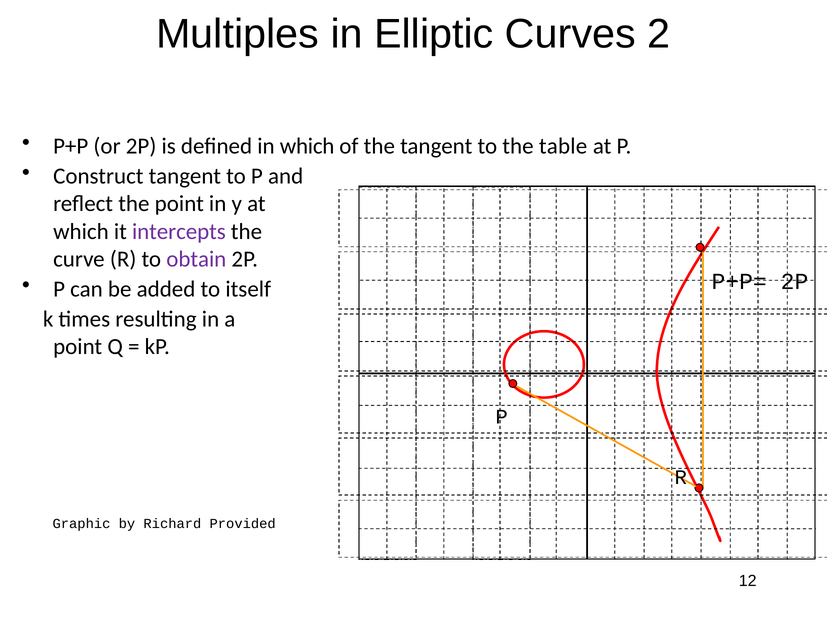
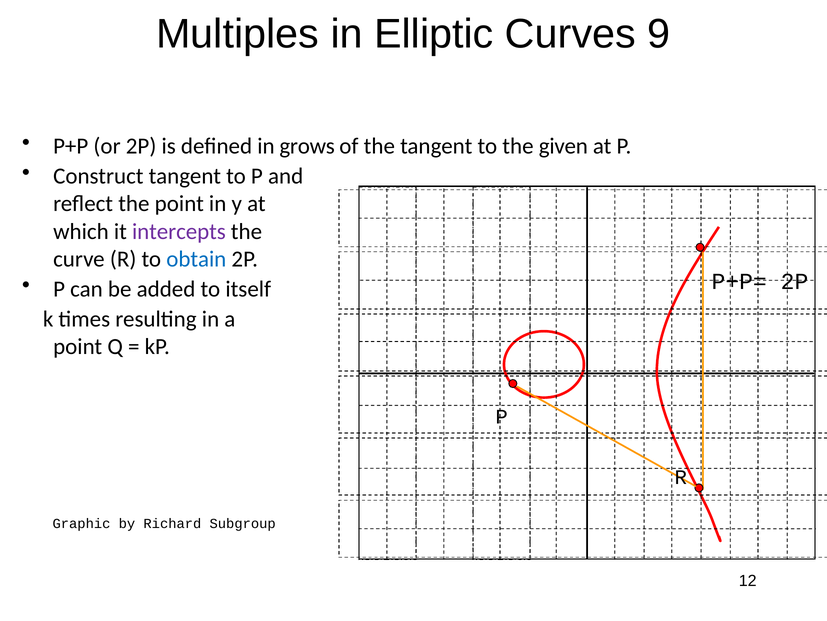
2: 2 -> 9 (659, 34)
in which: which -> grows (307, 146)
table: table -> given (563, 146)
obtain colour: purple -> blue (196, 259)
Provided: Provided -> Subgroup (243, 523)
